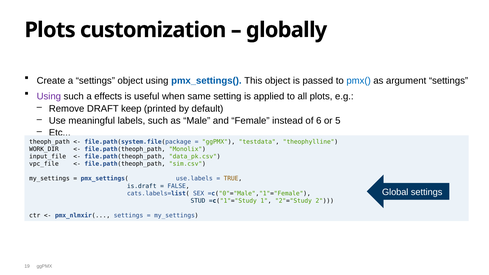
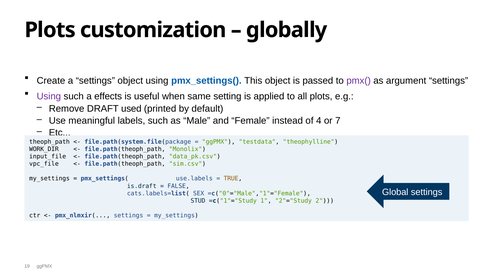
pmx( colour: blue -> purple (359, 81)
keep: keep -> used (131, 109)
6: 6 -> 4 (319, 121)
5: 5 -> 7 (338, 121)
